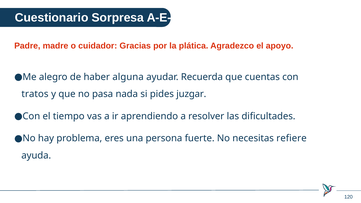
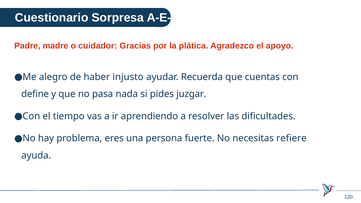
alguna: alguna -> injusto (128, 77)
tratos: tratos -> define (35, 94)
